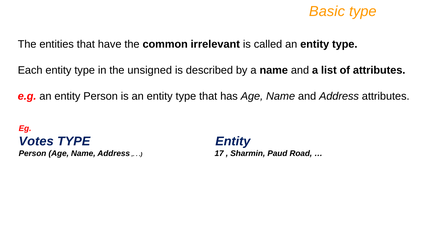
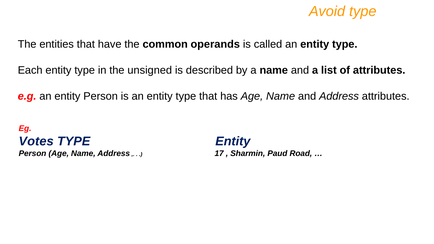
Basic: Basic -> Avoid (327, 11)
irrelevant: irrelevant -> operands (215, 44)
